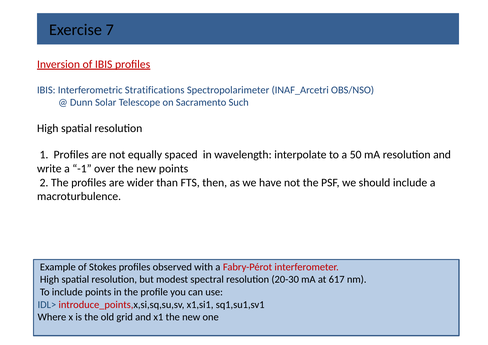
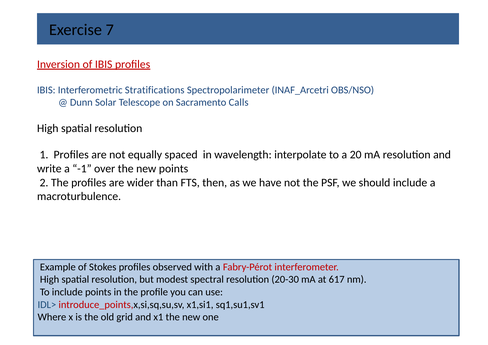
Such: Such -> Calls (239, 102)
50: 50 -> 20 (356, 155)
